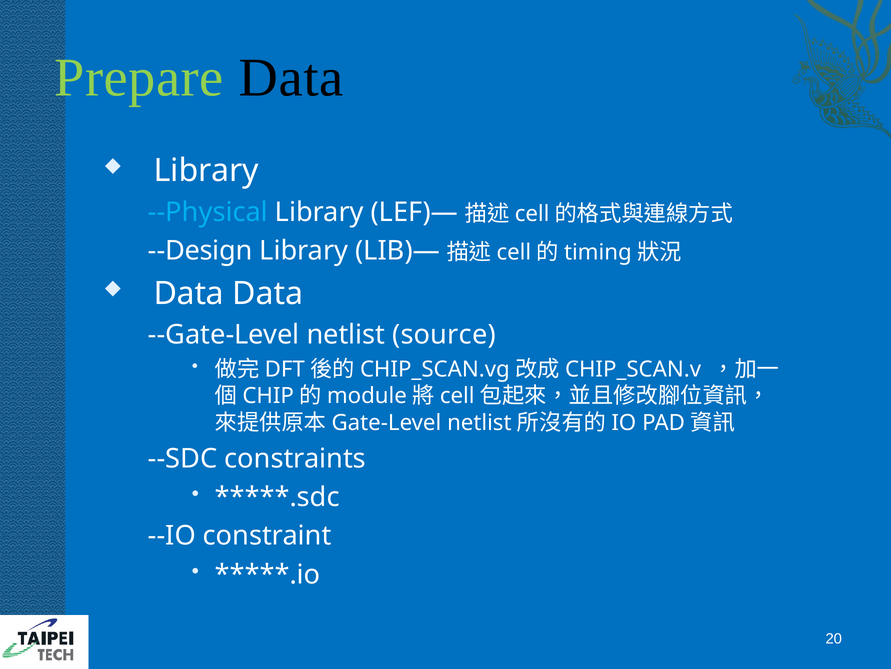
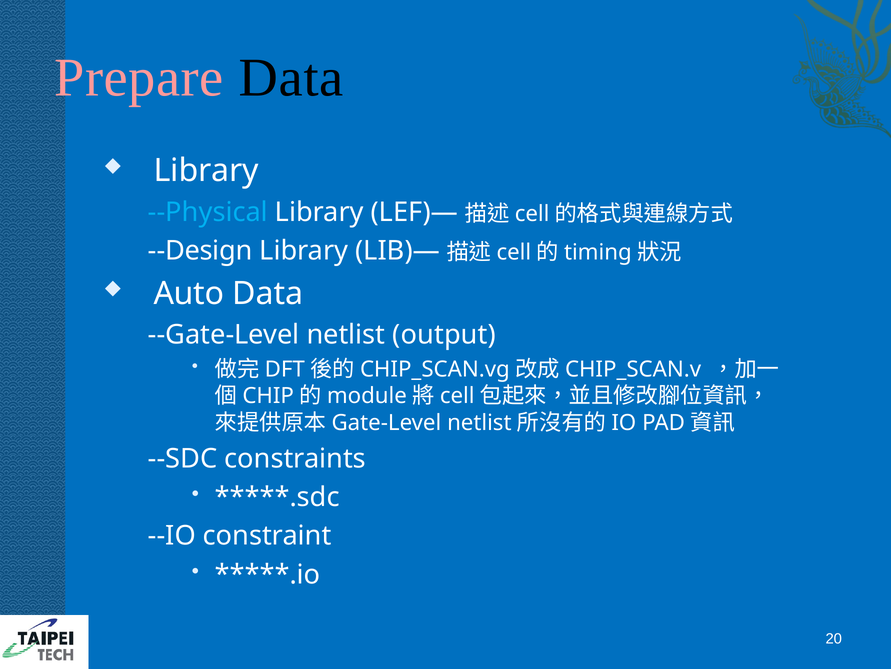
Prepare colour: light green -> pink (139, 78)
Data: Data -> Auto (189, 293)
source: source -> output (444, 335)
